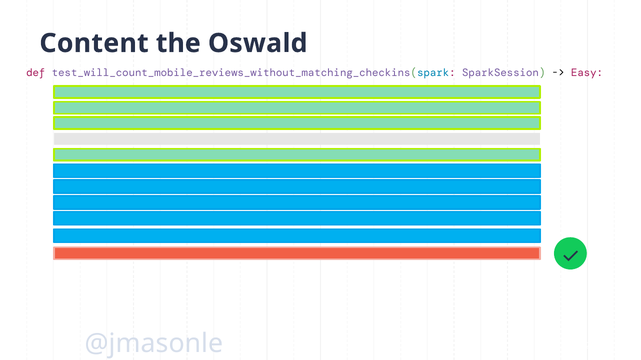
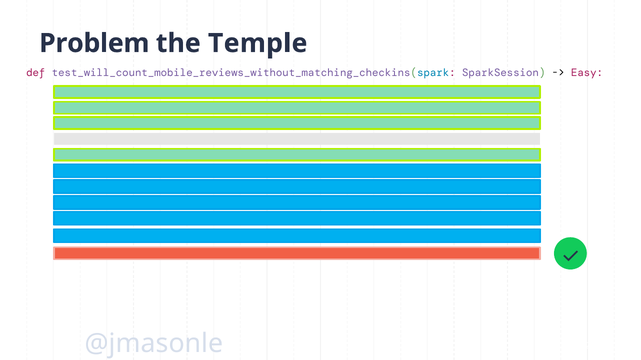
Content: Content -> Problem (94, 43)
Oswald: Oswald -> Temple (258, 43)
